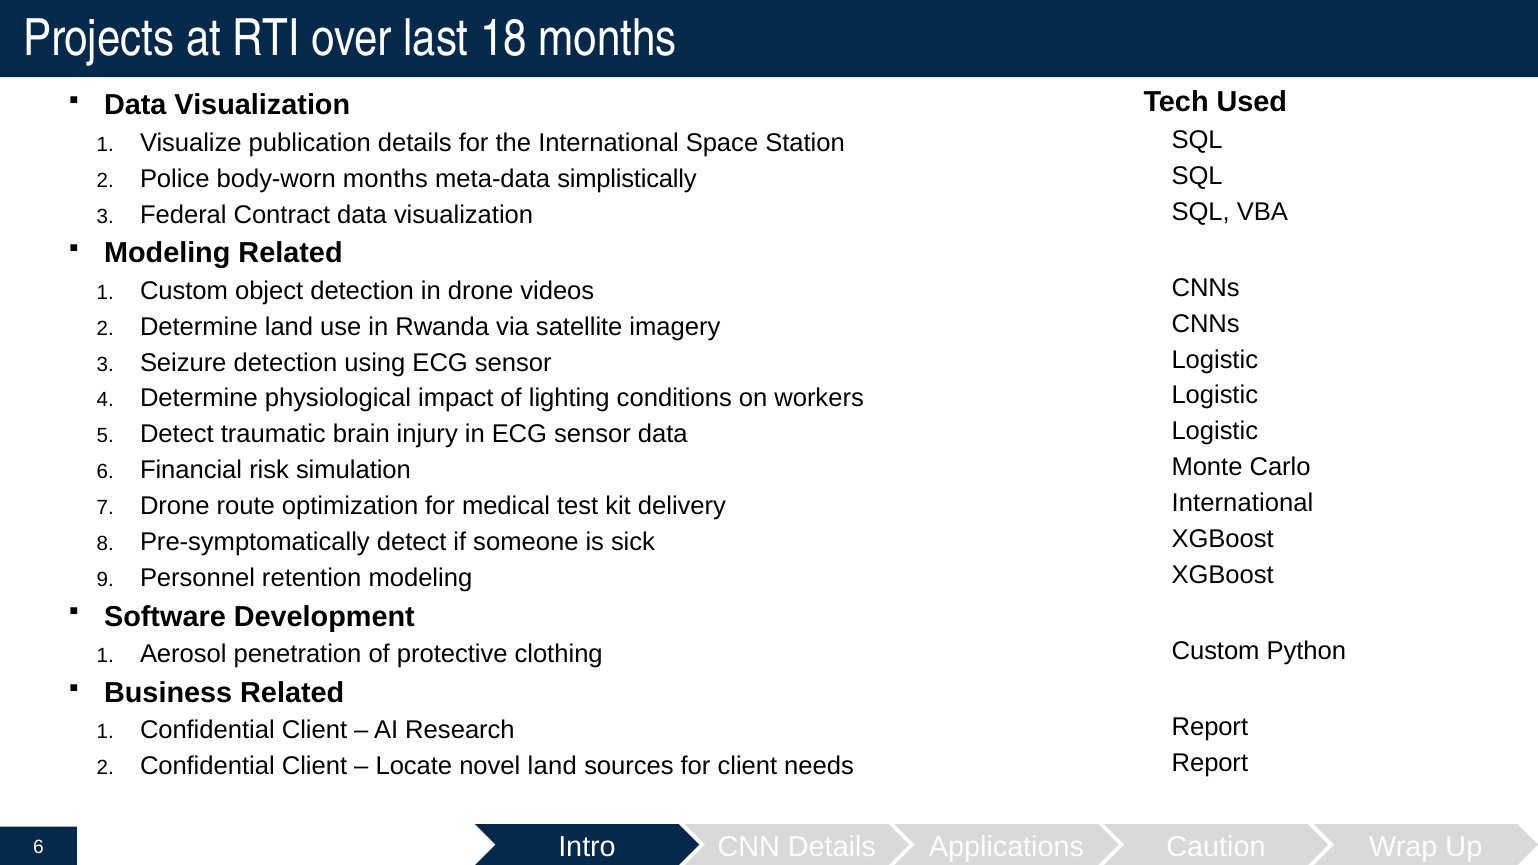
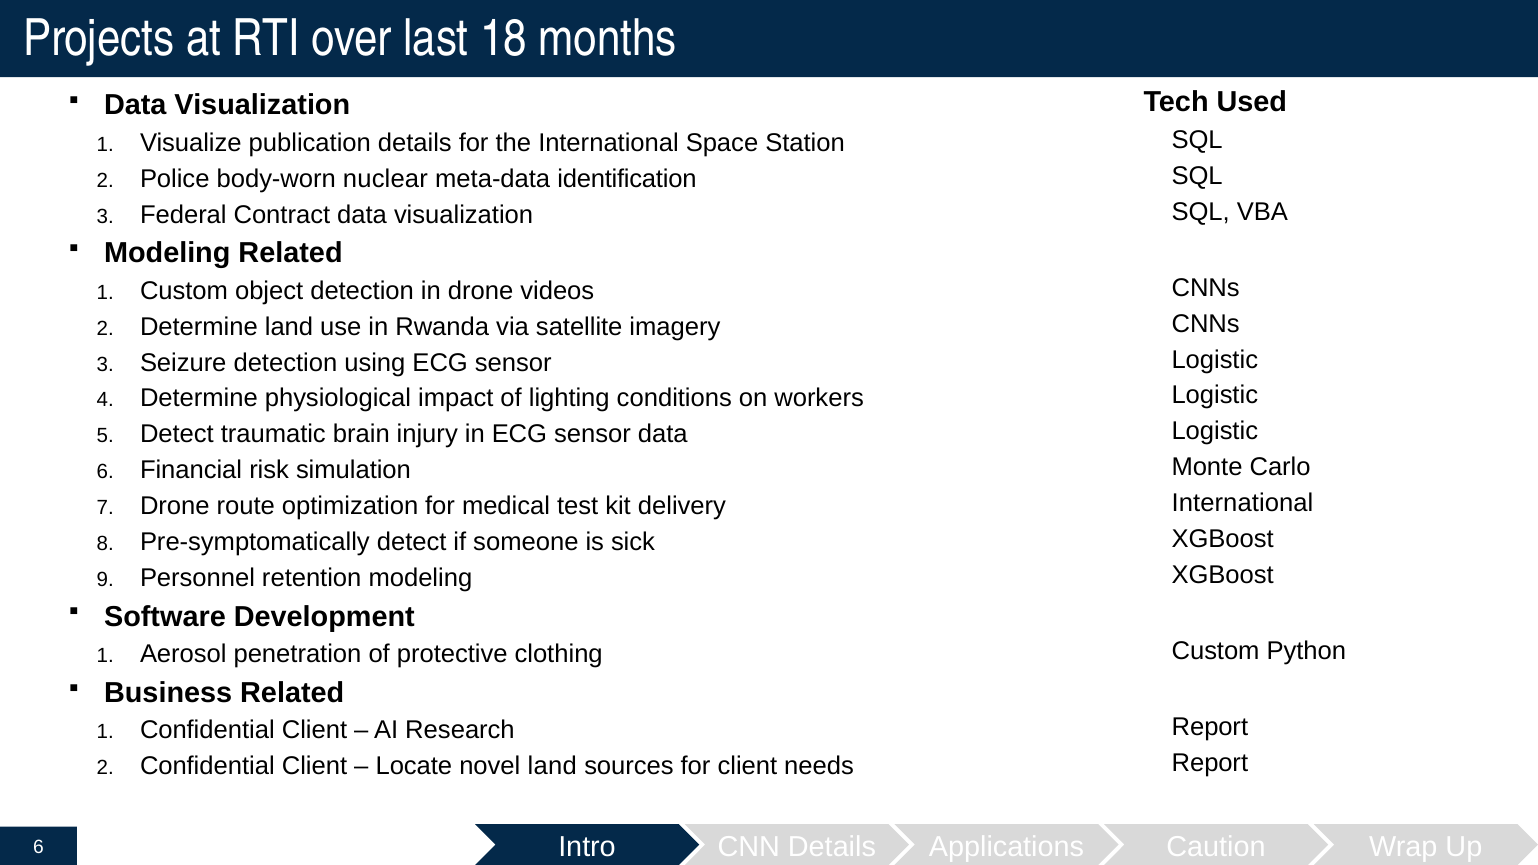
body-worn months: months -> nuclear (385, 179)
simplistically: simplistically -> identification (627, 179)
